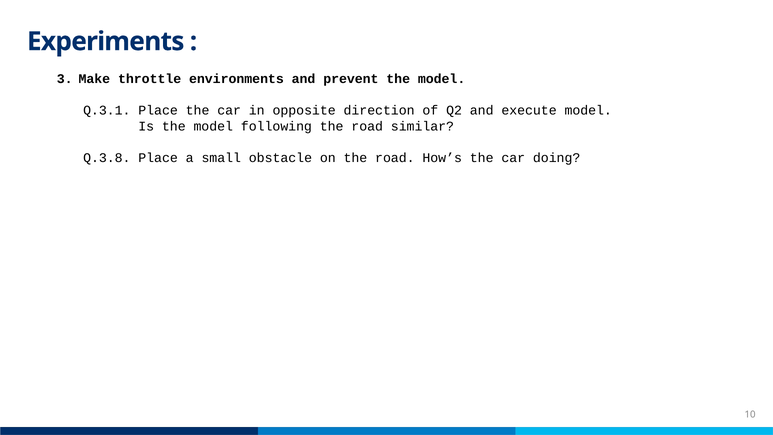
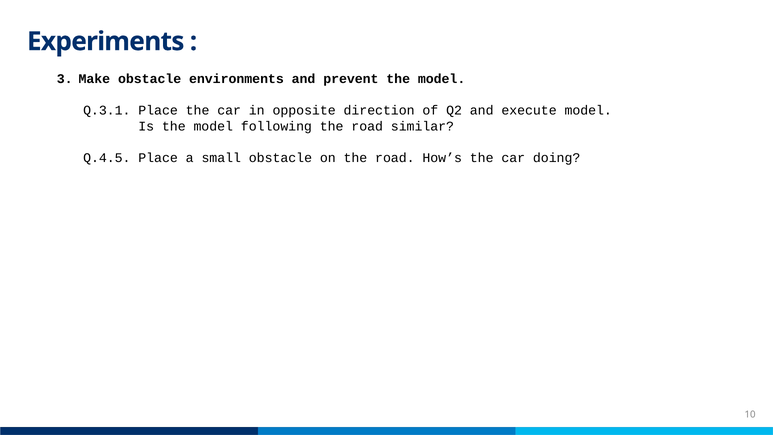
Make throttle: throttle -> obstacle (150, 79)
Q.3.8: Q.3.8 -> Q.4.5 (107, 158)
